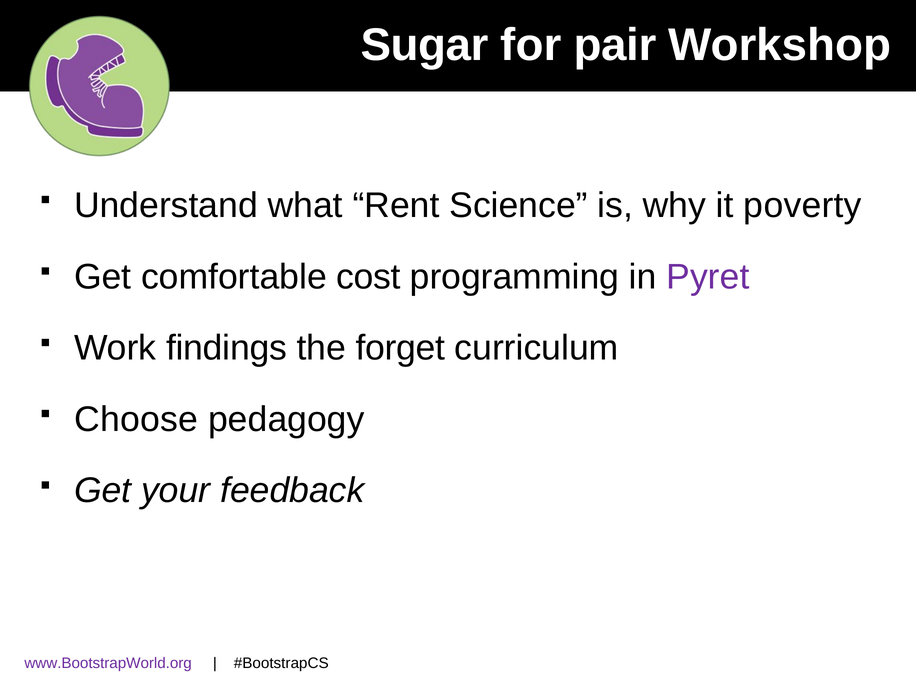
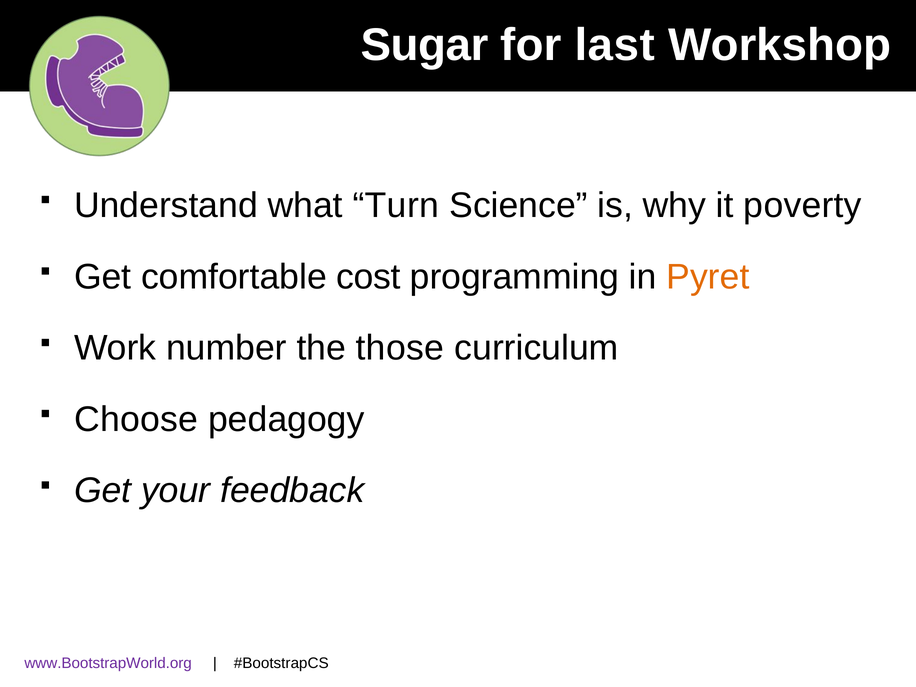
pair: pair -> last (615, 45)
Rent: Rent -> Turn (396, 206)
Pyret colour: purple -> orange (708, 277)
findings: findings -> number (226, 348)
forget: forget -> those (400, 348)
